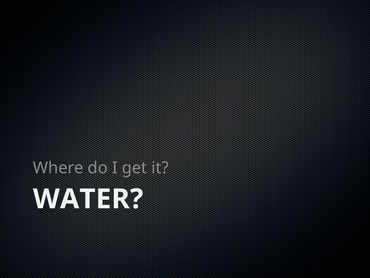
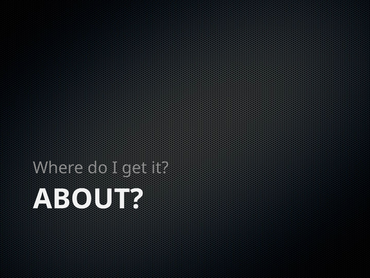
WATER: WATER -> ABOUT (88, 199)
